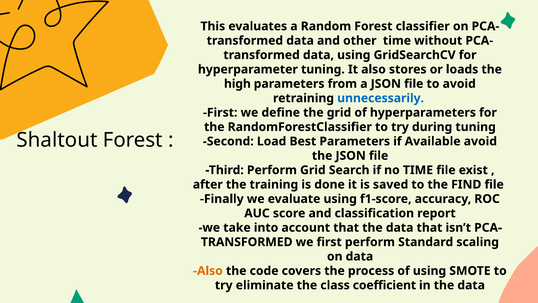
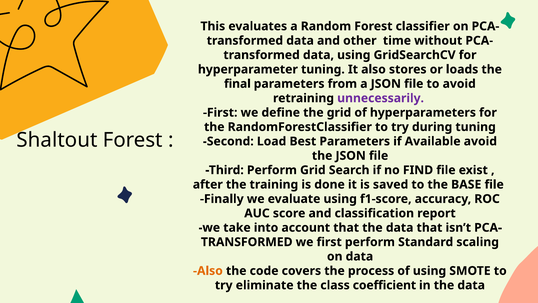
high: high -> final (237, 84)
unnecessarily colour: blue -> purple (381, 98)
no TIME: TIME -> FIND (418, 170)
FIND: FIND -> BASE (466, 184)
